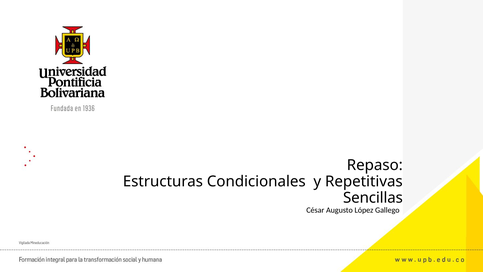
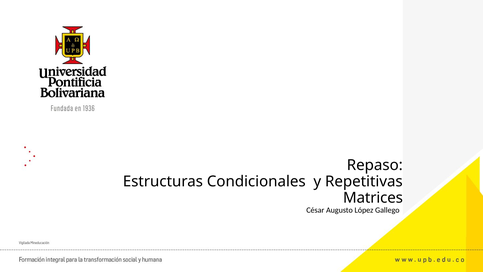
Sencillas: Sencillas -> Matrices (373, 197)
